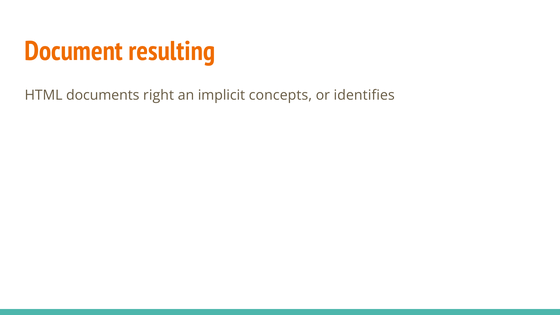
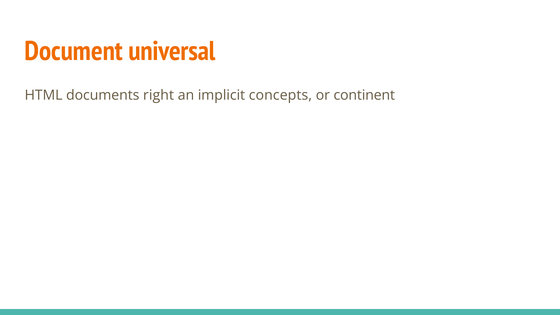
resulting: resulting -> universal (172, 51)
identifies: identifies -> continent (364, 95)
